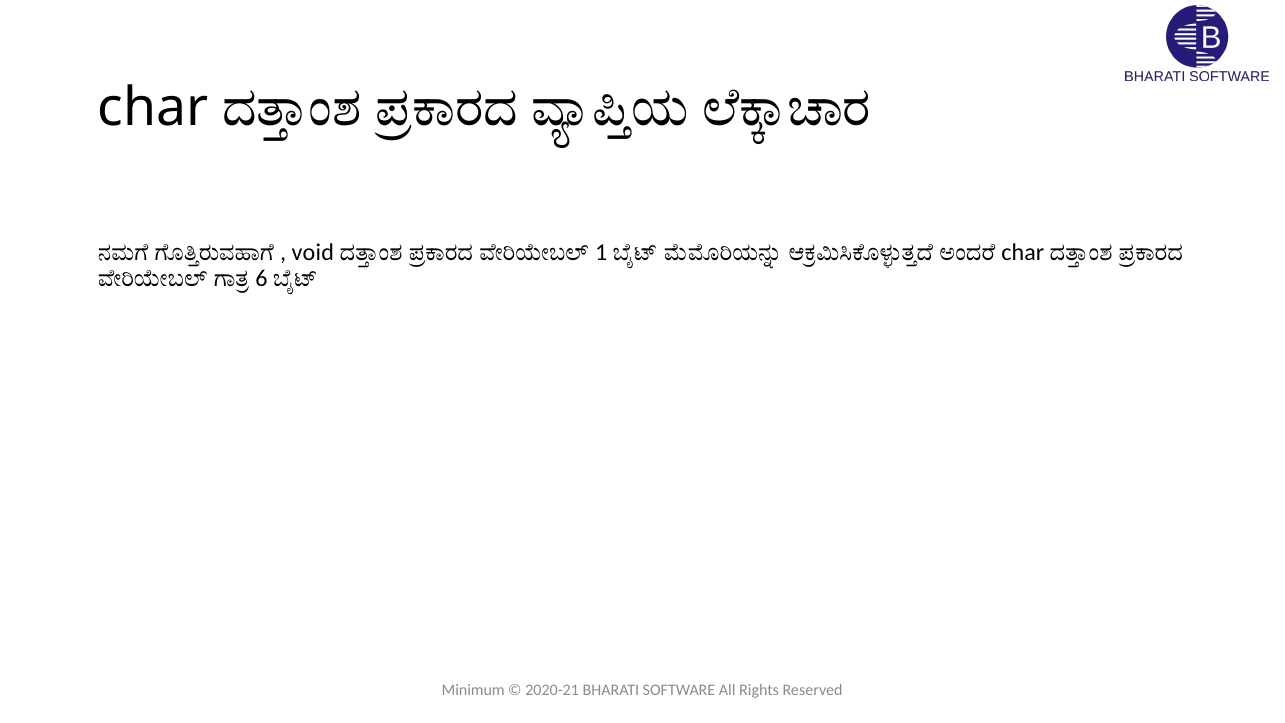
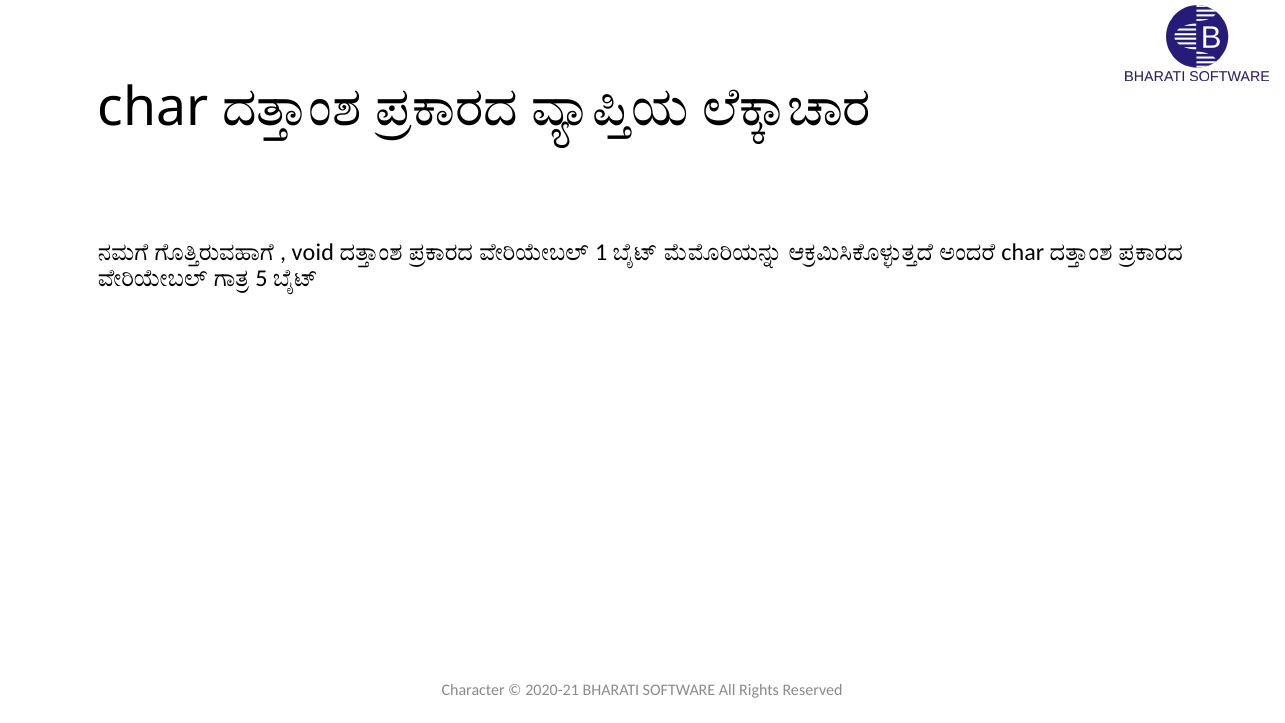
6: 6 -> 5 (261, 278)
Minimum: Minimum -> Character (473, 690)
